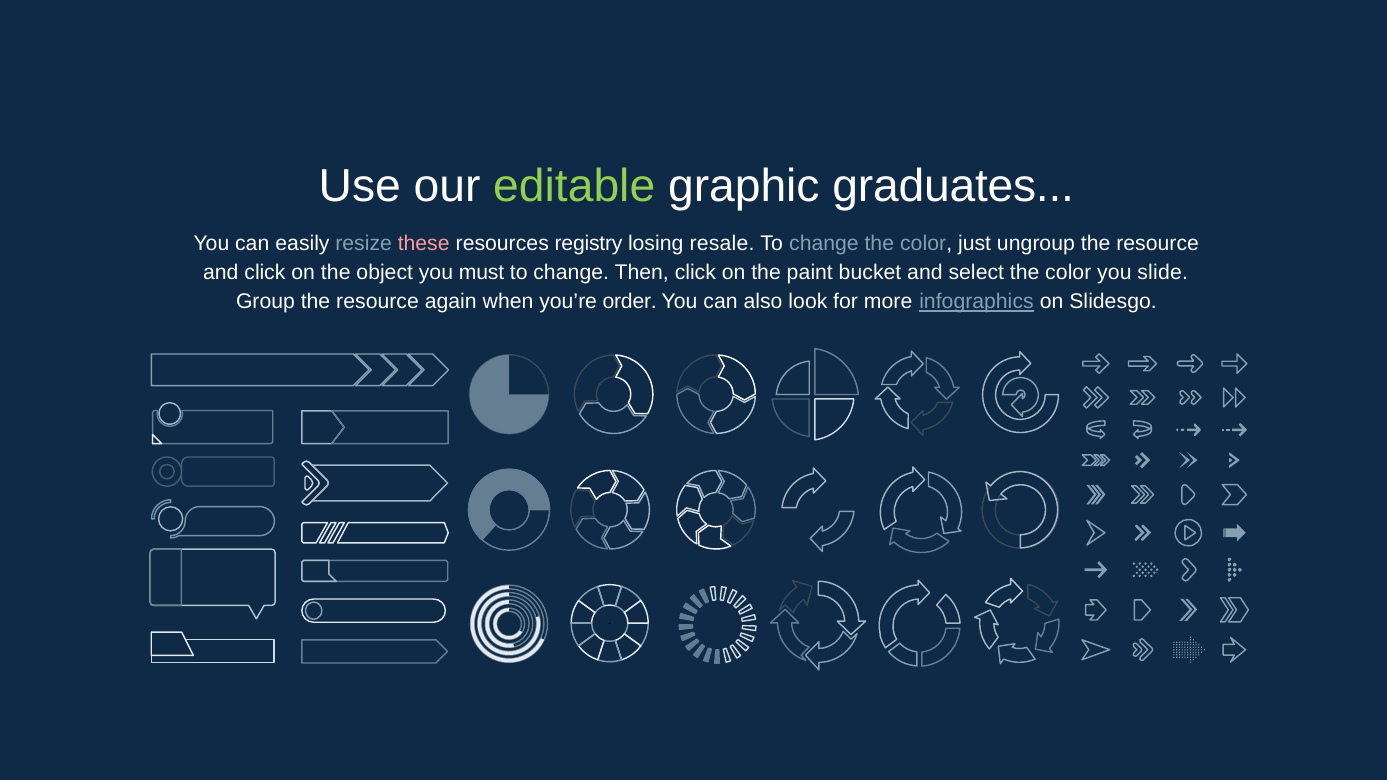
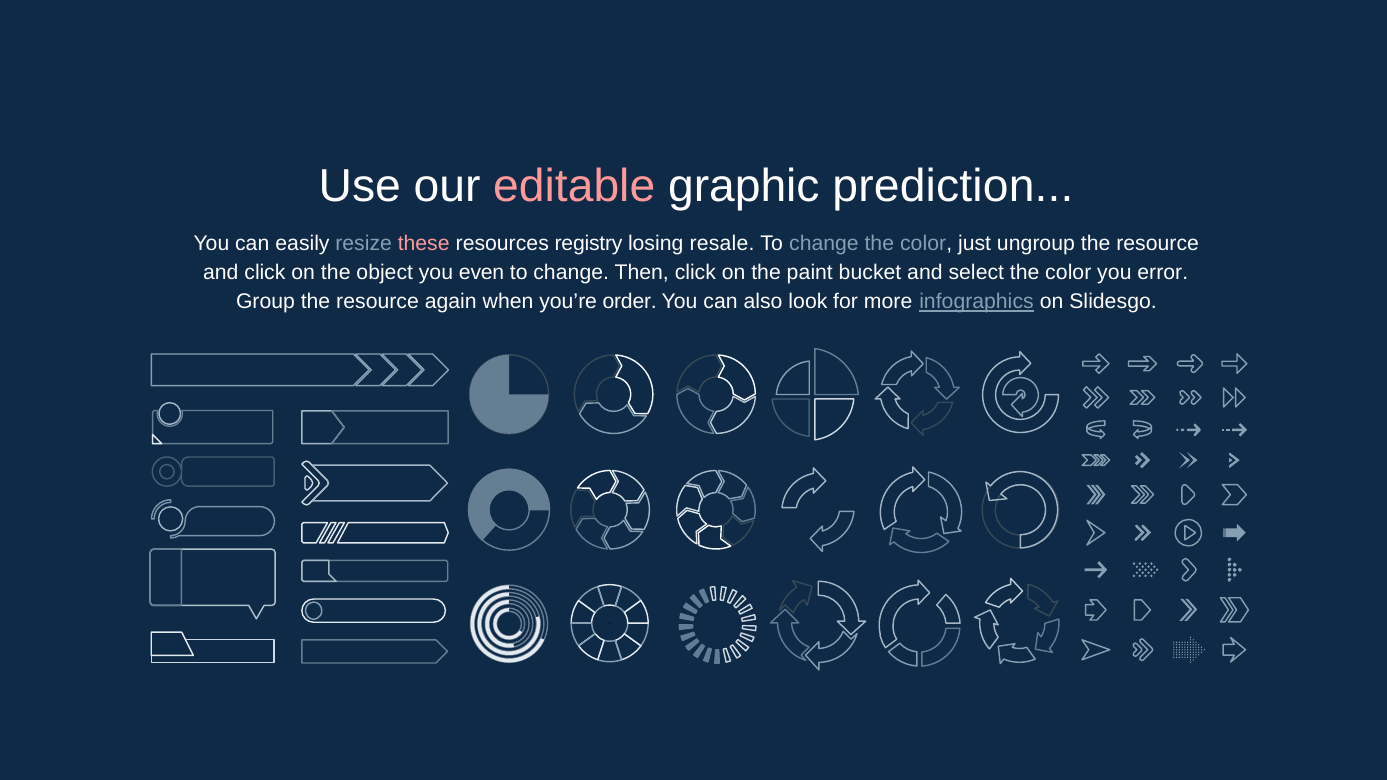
editable colour: light green -> pink (574, 186)
graduates: graduates -> prediction (953, 186)
must: must -> even (482, 273)
slide: slide -> error (1163, 273)
